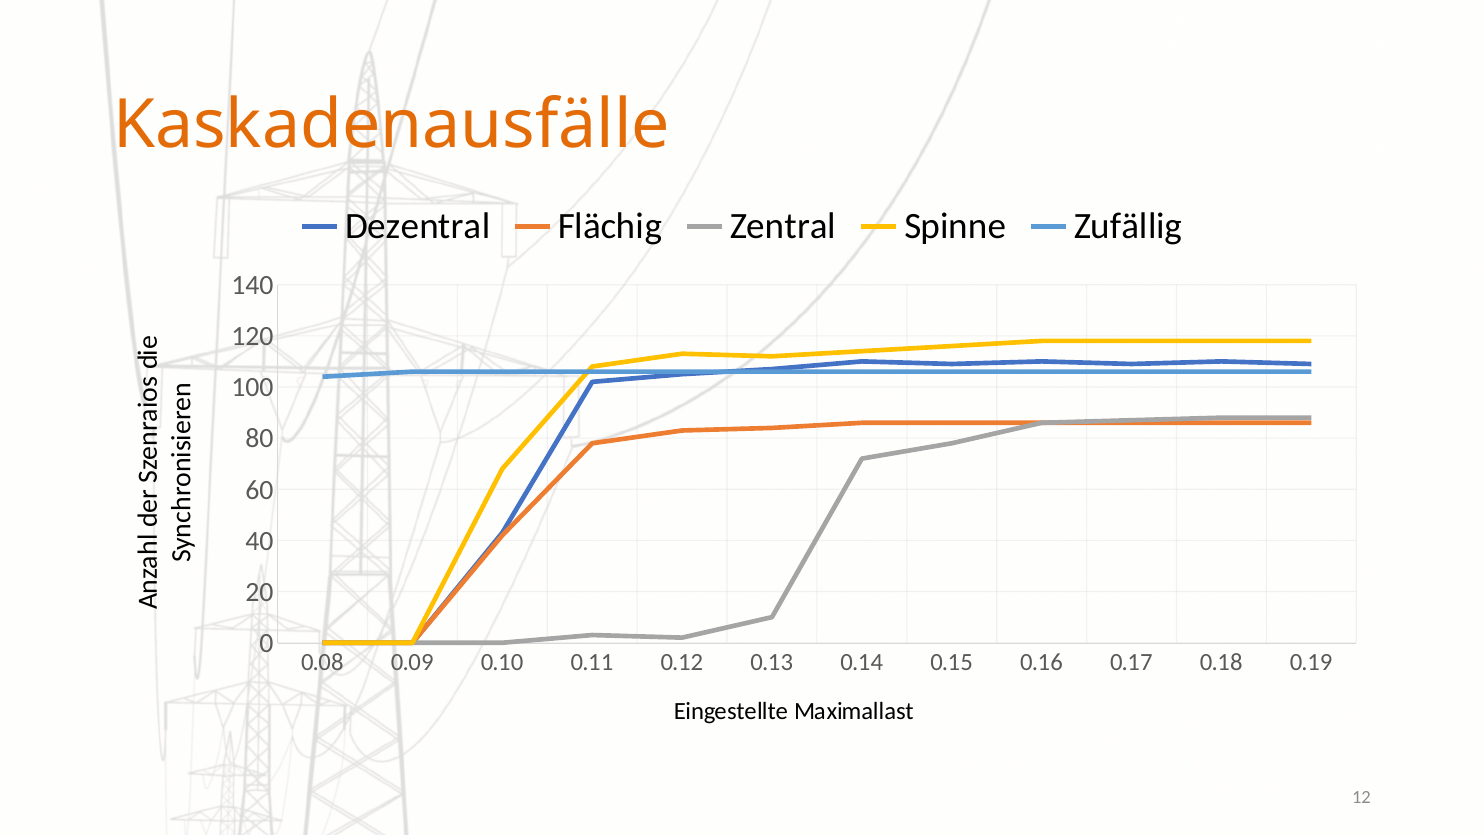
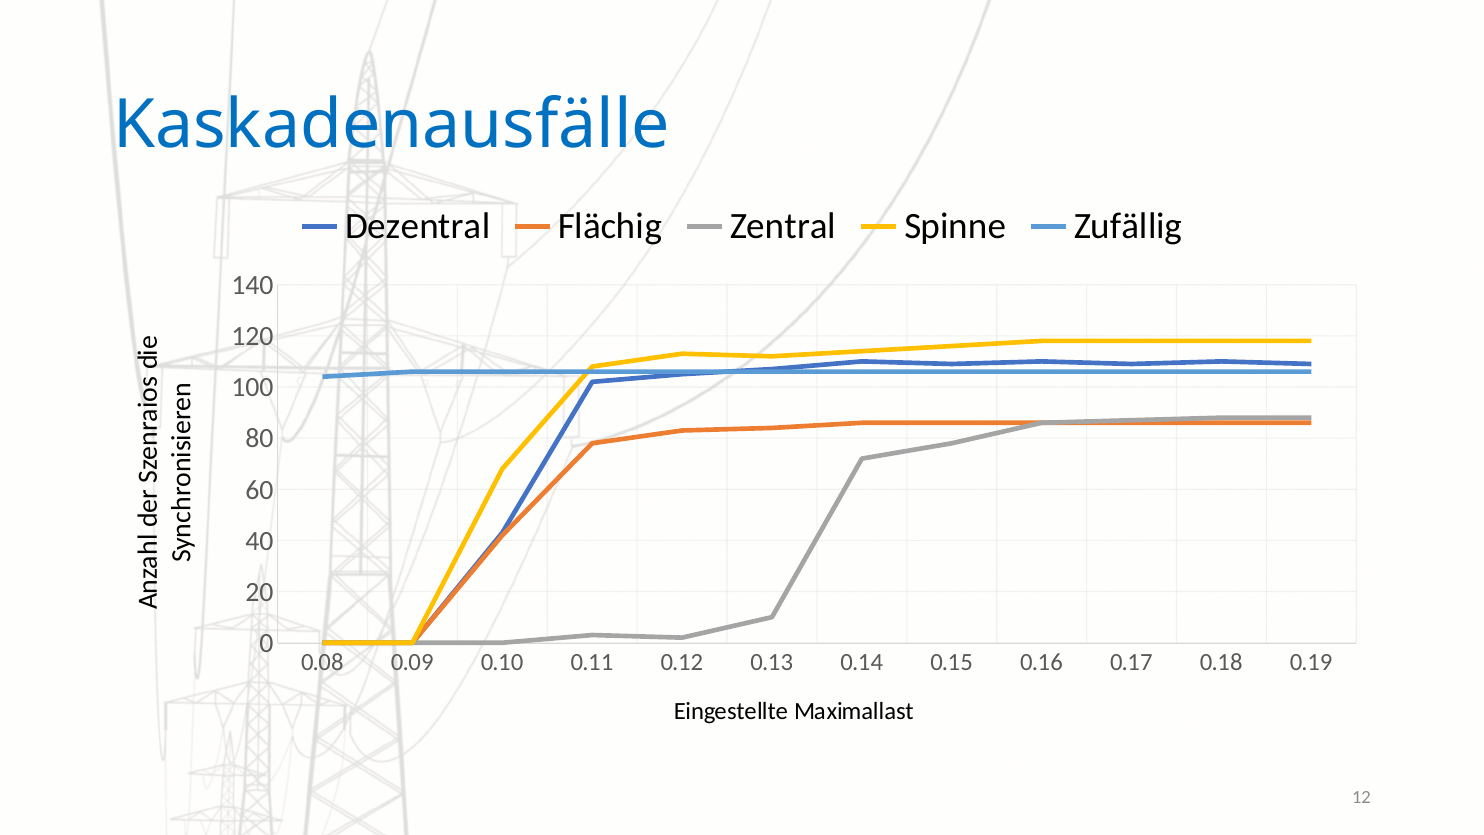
Kaskadenausfälle colour: orange -> blue (392, 125)
